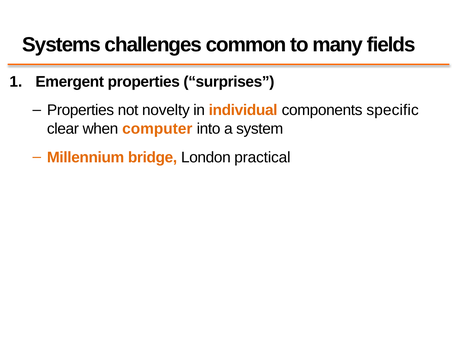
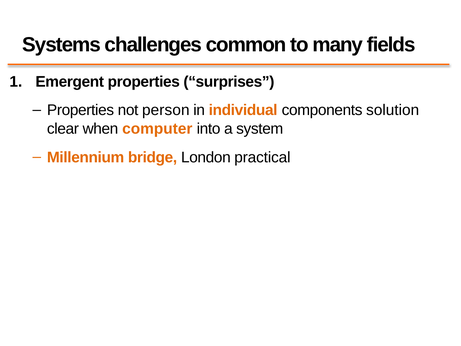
novelty: novelty -> person (166, 110)
specific: specific -> solution (393, 110)
